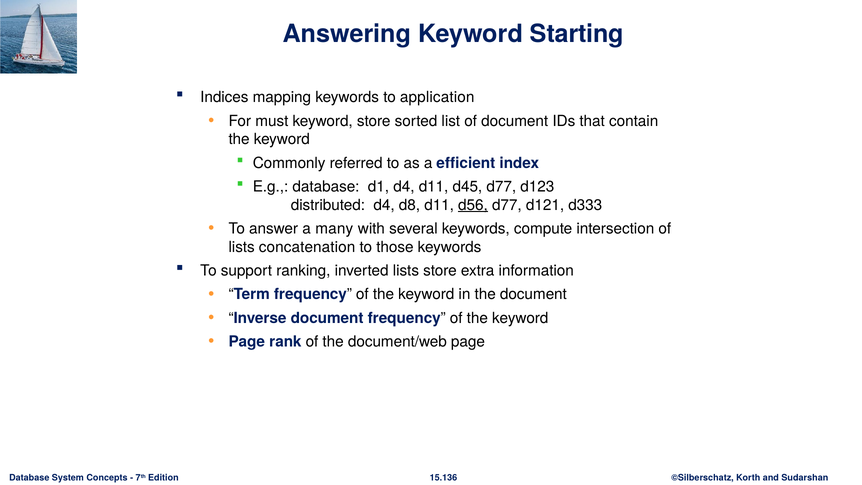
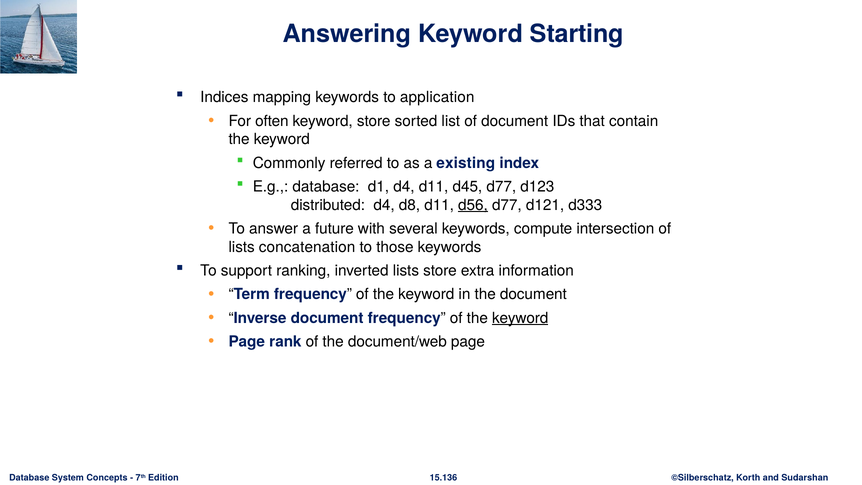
must: must -> often (272, 121)
efficient: efficient -> existing (466, 163)
many: many -> future (334, 229)
keyword underline: none -> present (520, 318)
